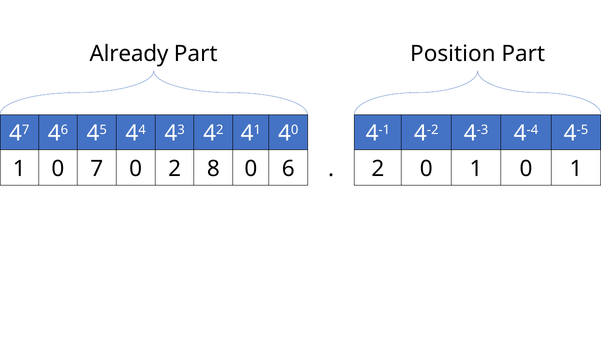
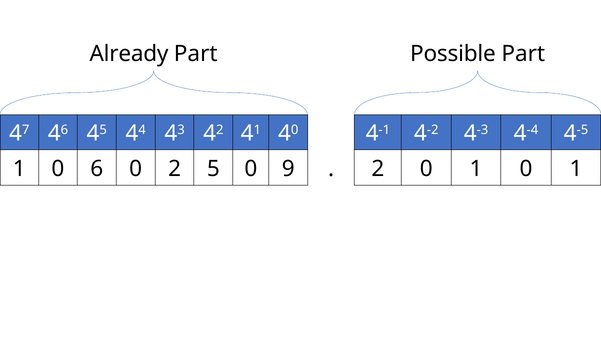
Position: Position -> Possible (453, 54)
7: 7 -> 6 (97, 169)
8: 8 -> 5 (213, 169)
6: 6 -> 9 (288, 169)
